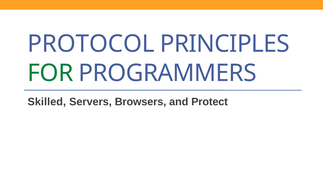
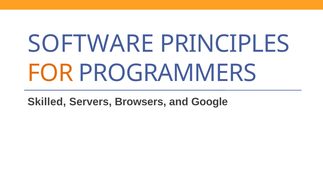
PROTOCOL: PROTOCOL -> SOFTWARE (91, 44)
FOR colour: green -> orange (50, 73)
Protect: Protect -> Google (210, 102)
